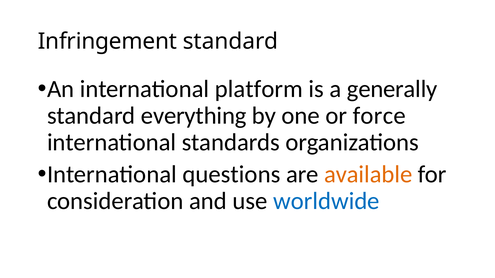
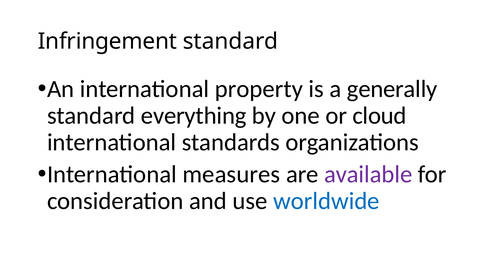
platform: platform -> property (259, 89)
force: force -> cloud (379, 116)
questions: questions -> measures (231, 175)
available colour: orange -> purple (368, 175)
